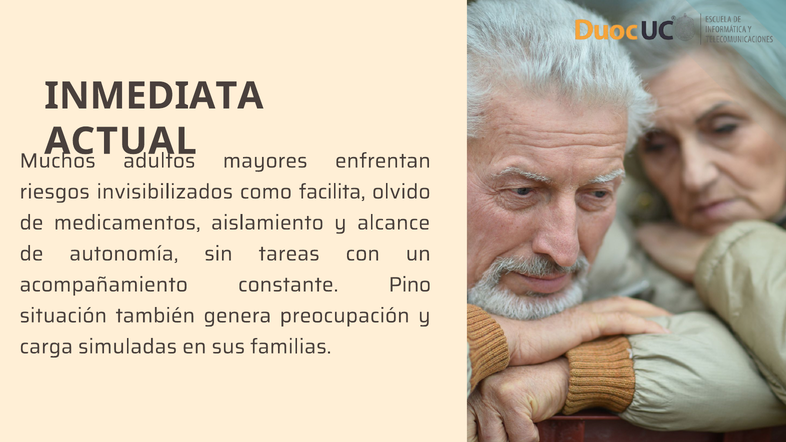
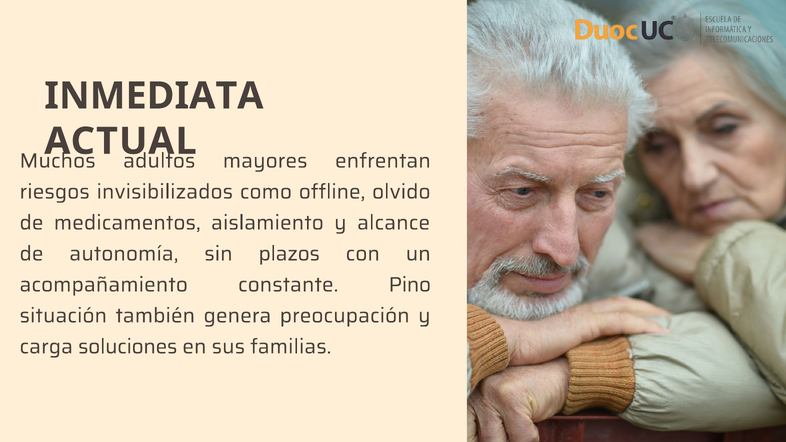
facilita: facilita -> offline (332, 192)
tareas: tareas -> plazos (289, 254)
simuladas: simuladas -> soluciones (128, 347)
